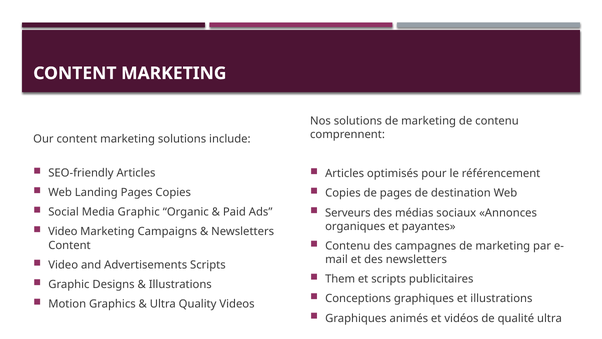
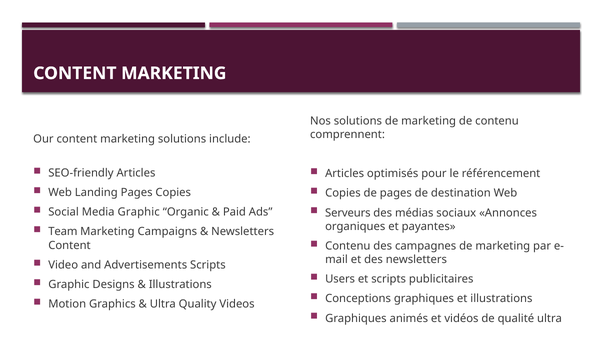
Video: Video -> Team (63, 231)
Them: Them -> Users (340, 279)
